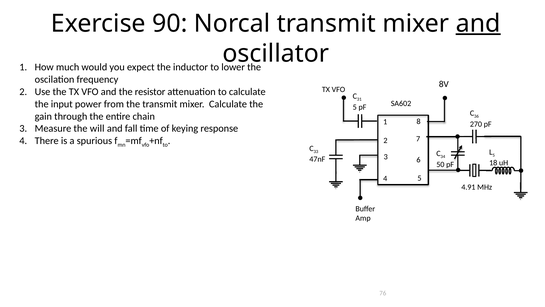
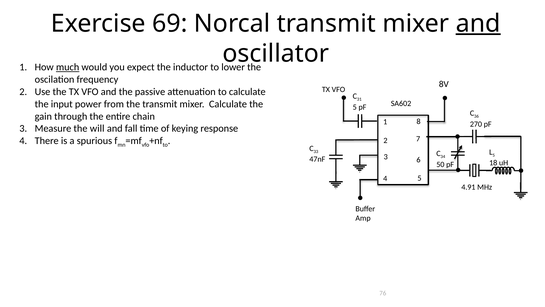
90: 90 -> 69 (170, 23)
much underline: none -> present (68, 67)
resistor: resistor -> passive (150, 92)
